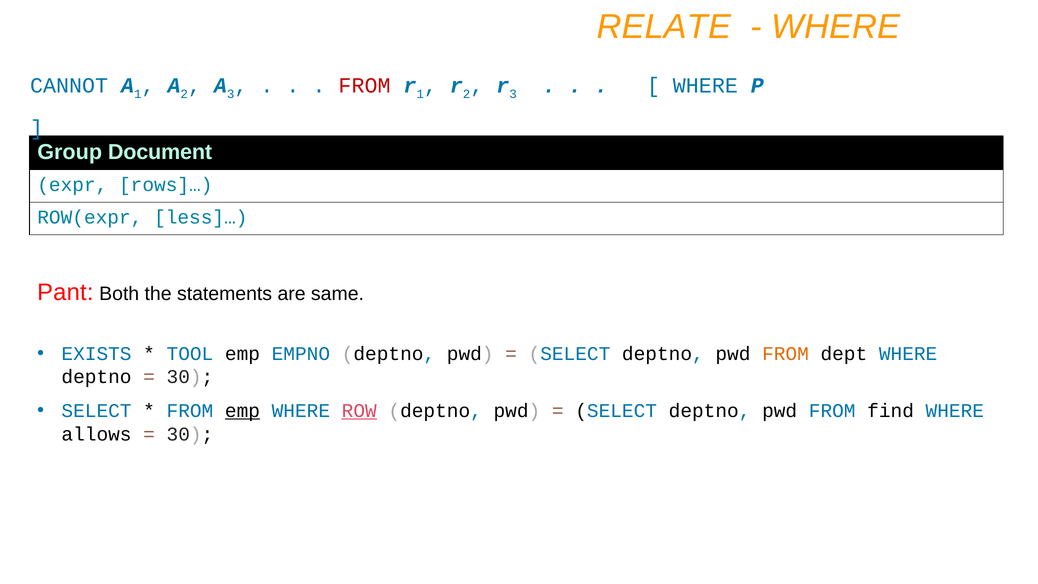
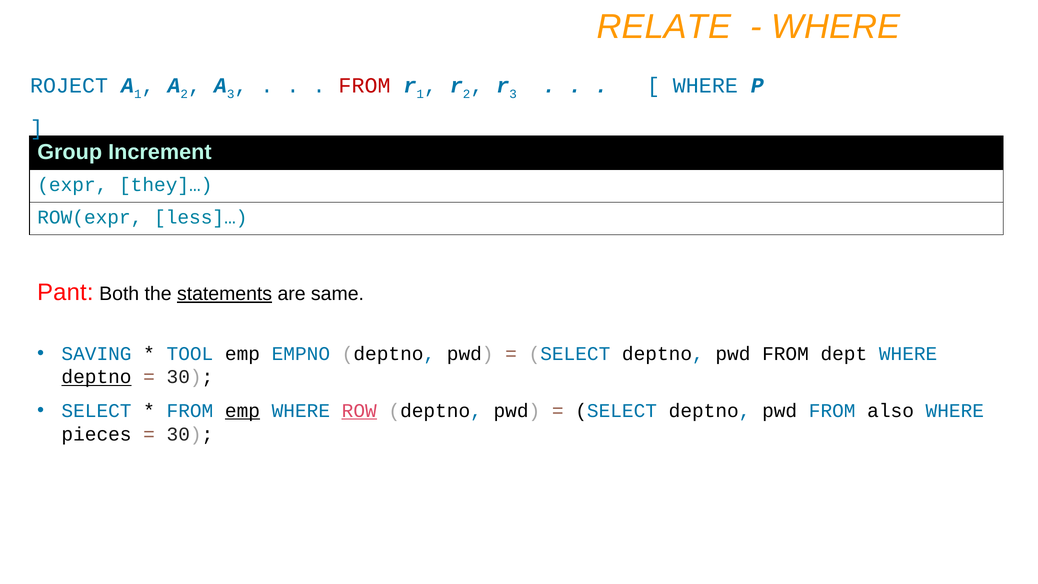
CANNOT: CANNOT -> ROJECT (69, 86)
Document: Document -> Increment (160, 152)
rows]…: rows]… -> they]… (166, 185)
statements underline: none -> present (225, 294)
EXISTS: EXISTS -> SAVING (97, 354)
FROM colour: orange -> black (785, 354)
deptno underline: none -> present (97, 377)
find: find -> also (891, 411)
allows: allows -> pieces (97, 434)
